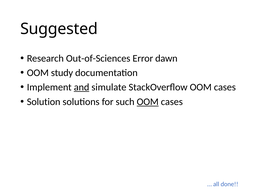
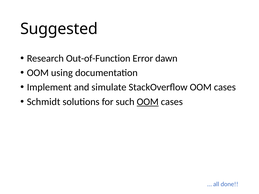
Out-of-Sciences: Out-of-Sciences -> Out-of-Function (98, 58)
study: study -> using (62, 73)
and underline: present -> none (82, 87)
Solution: Solution -> Schmidt (44, 102)
